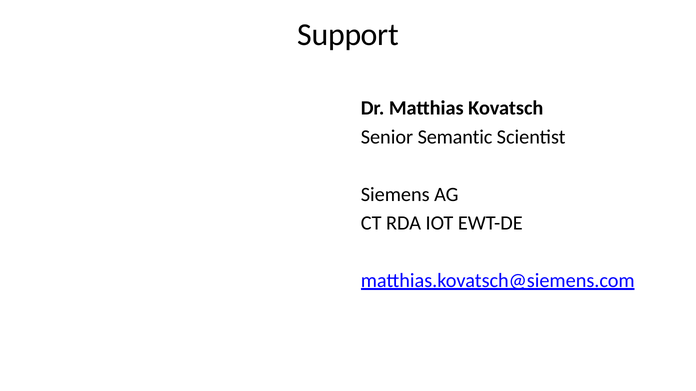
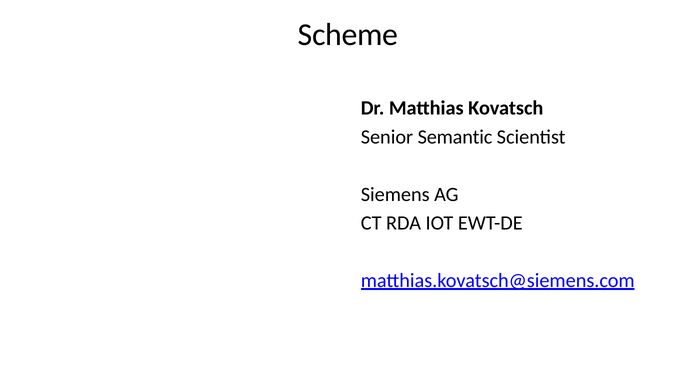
Support: Support -> Scheme (348, 35)
